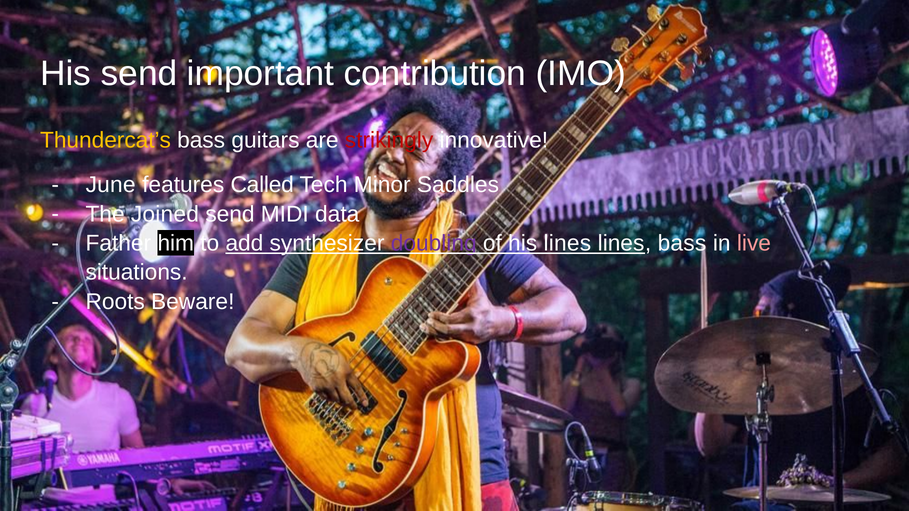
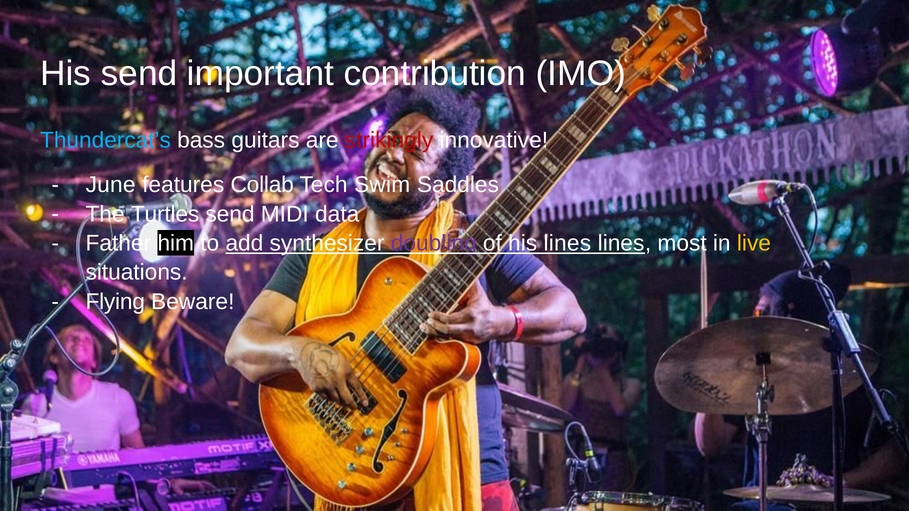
Thundercat’s colour: yellow -> light blue (105, 141)
Called: Called -> Collab (262, 185)
Minor: Minor -> Swim (382, 185)
Joined: Joined -> Turtles (165, 214)
lines bass: bass -> most (682, 243)
live colour: pink -> yellow (754, 243)
Roots: Roots -> Flying (115, 302)
